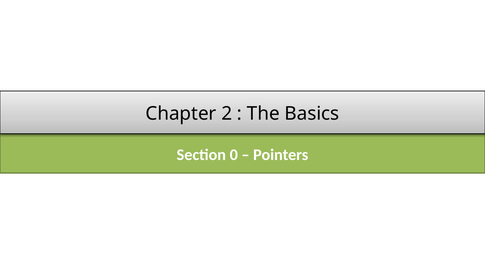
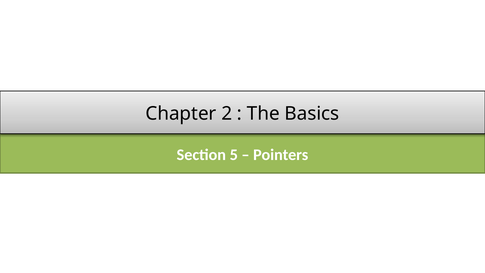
0: 0 -> 5 (234, 155)
